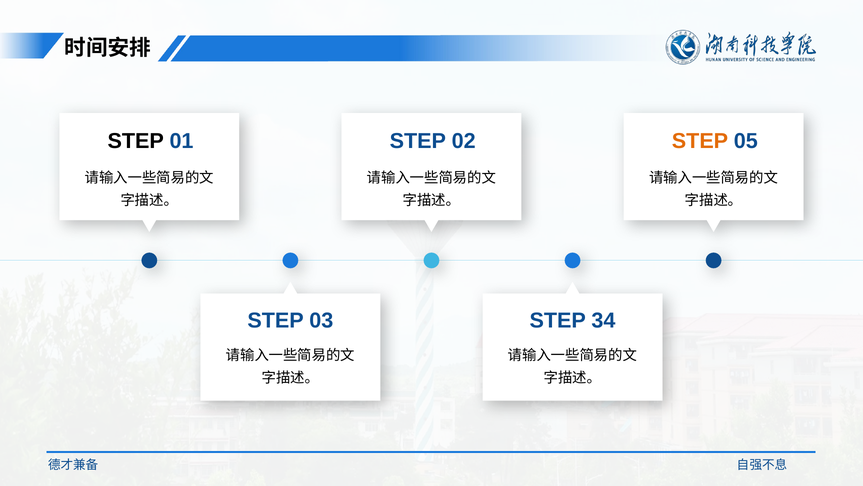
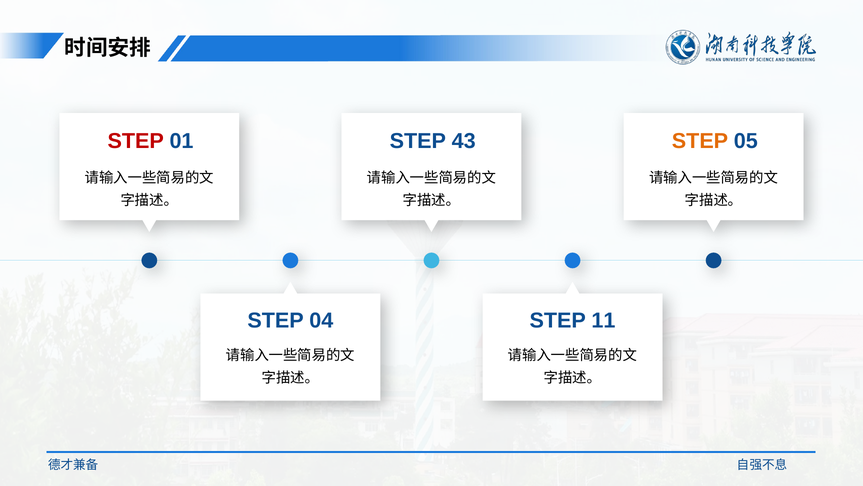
STEP colour: black -> red (136, 141)
02: 02 -> 43 (464, 141)
03: 03 -> 04 (321, 320)
34: 34 -> 11 (603, 320)
